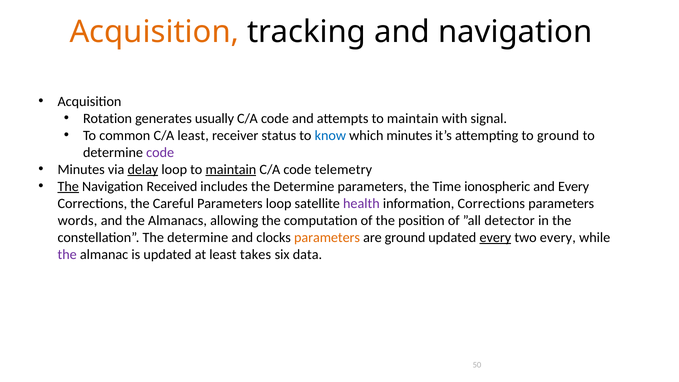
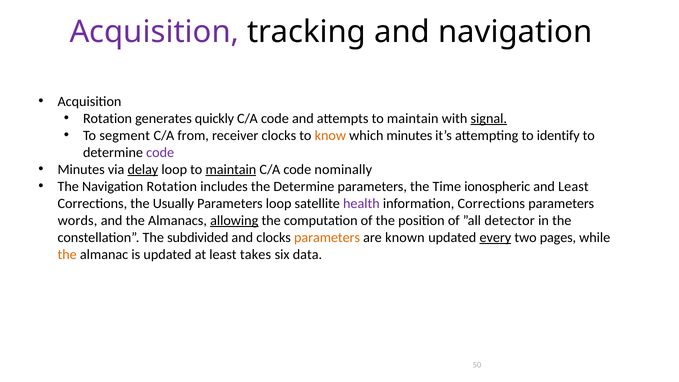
Acquisition colour: orange -> purple (154, 32)
usually: usually -> quickly (214, 119)
signal underline: none -> present (489, 119)
common: common -> segment (125, 136)
C/A least: least -> from (193, 136)
receiver status: status -> clocks (279, 136)
know colour: blue -> orange (330, 136)
to ground: ground -> identify (558, 136)
telemetry: telemetry -> nominally (343, 169)
The underline: present -> none (68, 186)
Navigation Received: Received -> Rotation (172, 186)
and Every: Every -> Least (573, 186)
Careful: Careful -> Usually (173, 203)
allowing underline: none -> present (234, 220)
constellation The determine: determine -> subdivided (198, 237)
are ground: ground -> known (405, 237)
two every: every -> pages (558, 237)
the colour: purple -> orange (67, 254)
